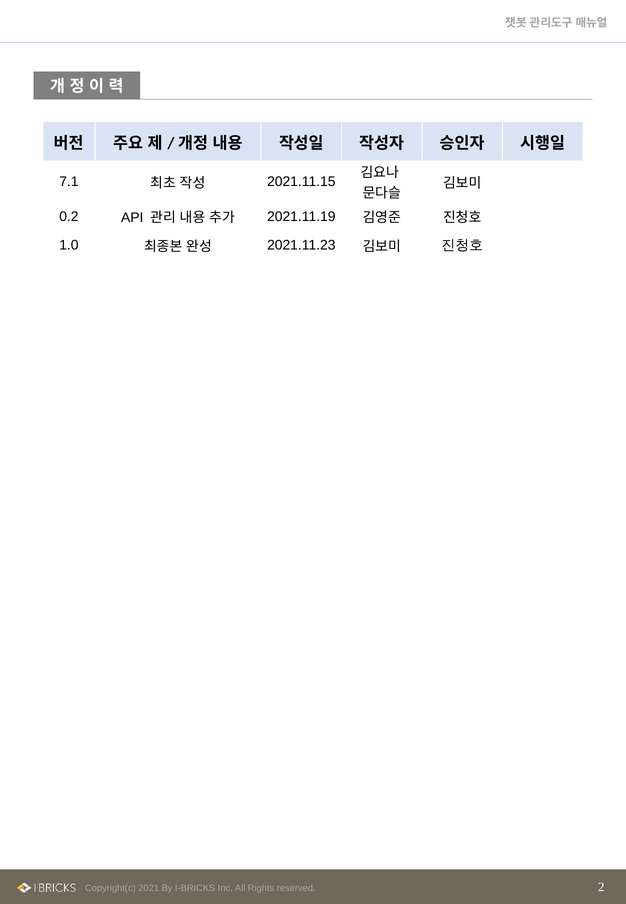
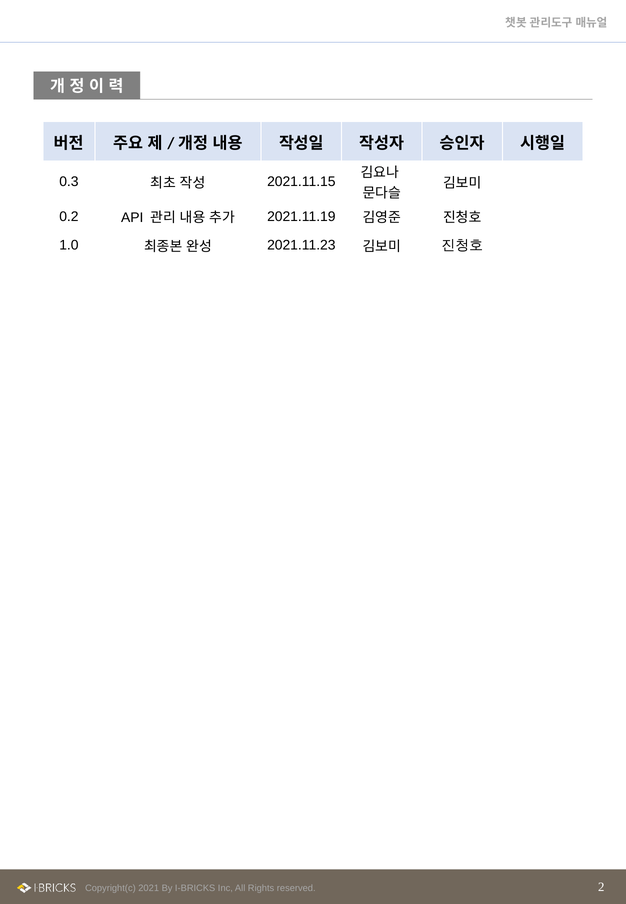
7.1: 7.1 -> 0.3 (69, 182)
